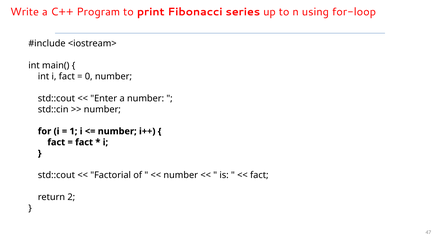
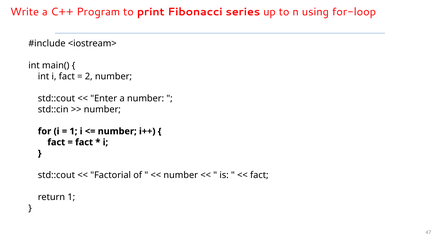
0: 0 -> 2 (89, 77)
return 2: 2 -> 1 (71, 198)
